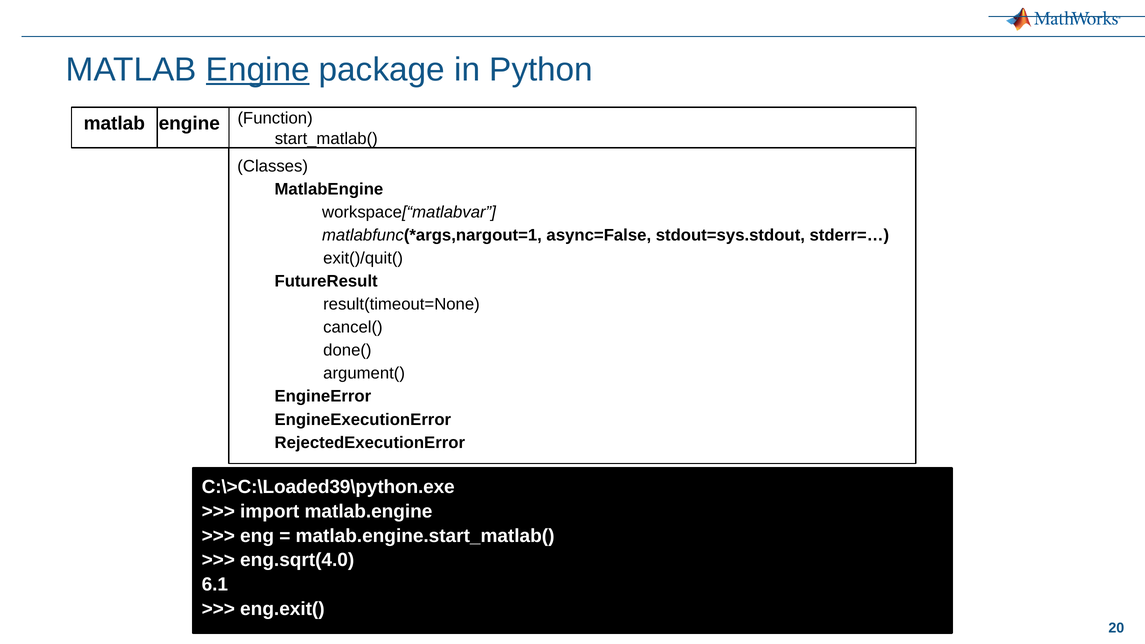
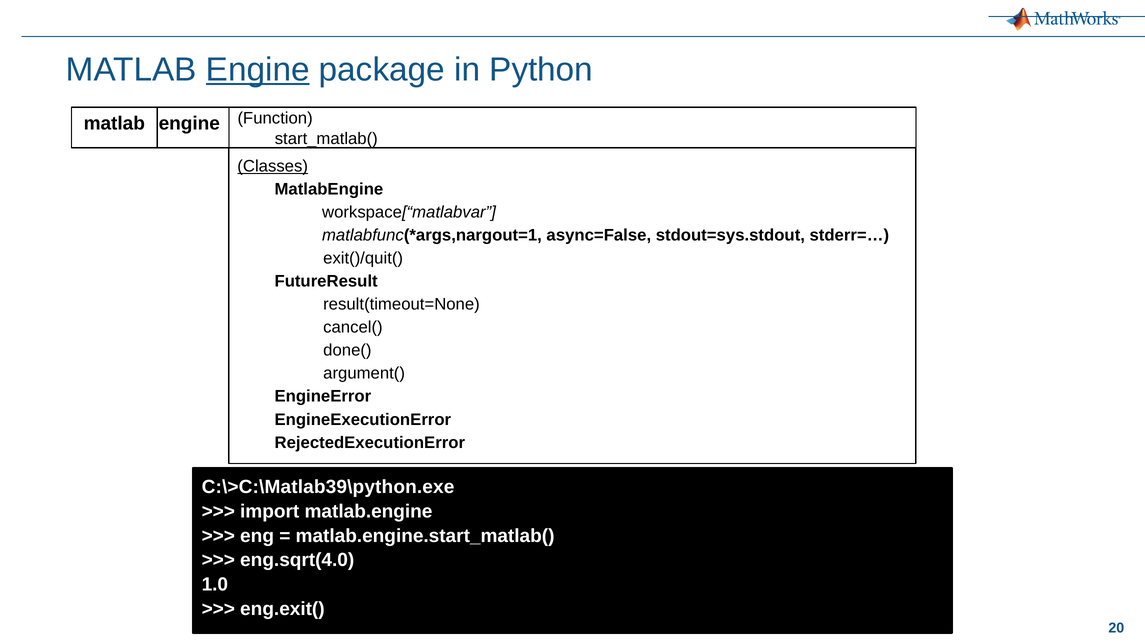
Classes underline: none -> present (273, 166)
C:\>C:\Loaded39\python.exe: C:\>C:\Loaded39\python.exe -> C:\>C:\Matlab39\python.exe (328, 487)
6.1: 6.1 -> 1.0 (215, 585)
